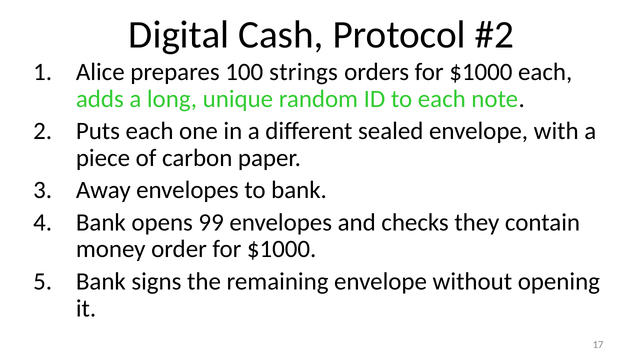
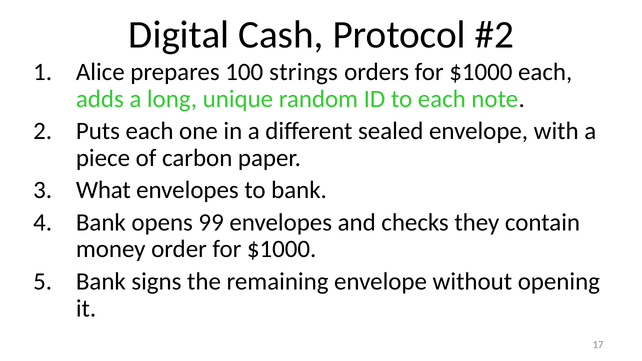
Away: Away -> What (103, 190)
